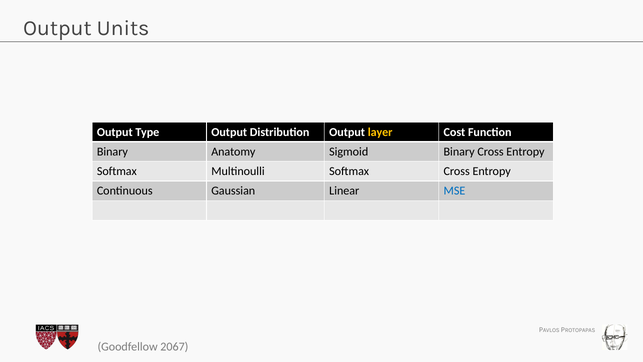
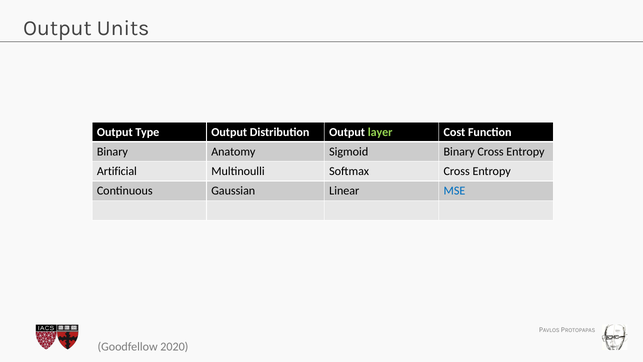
layer colour: yellow -> light green (380, 132)
Softmax: Softmax -> Artificial (117, 171)
2067: 2067 -> 2020 (174, 346)
